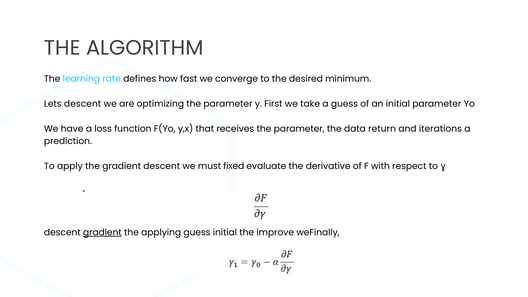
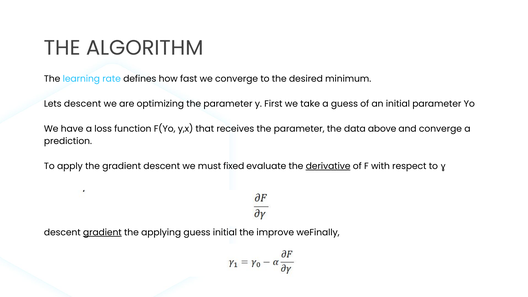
return: return -> above (382, 129)
and iterations: iterations -> converge (440, 129)
derivative underline: none -> present (328, 166)
